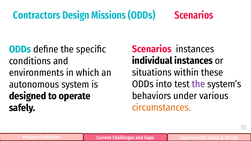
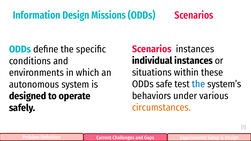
Contractors: Contractors -> Information (37, 15)
into: into -> safe (164, 84)
the colour: purple -> blue (199, 84)
